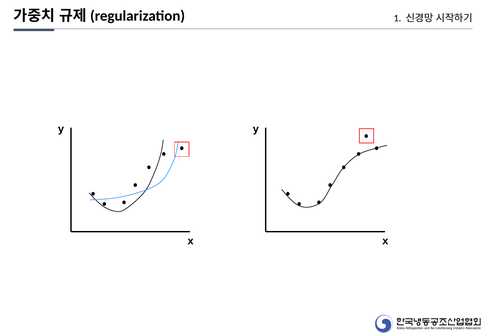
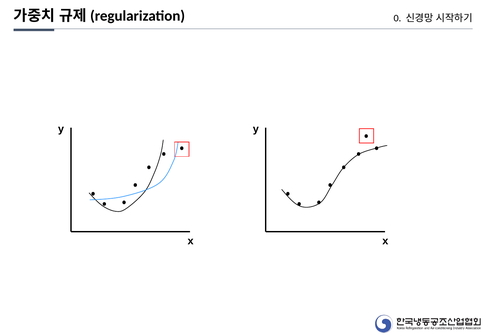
1: 1 -> 0 (397, 18)
